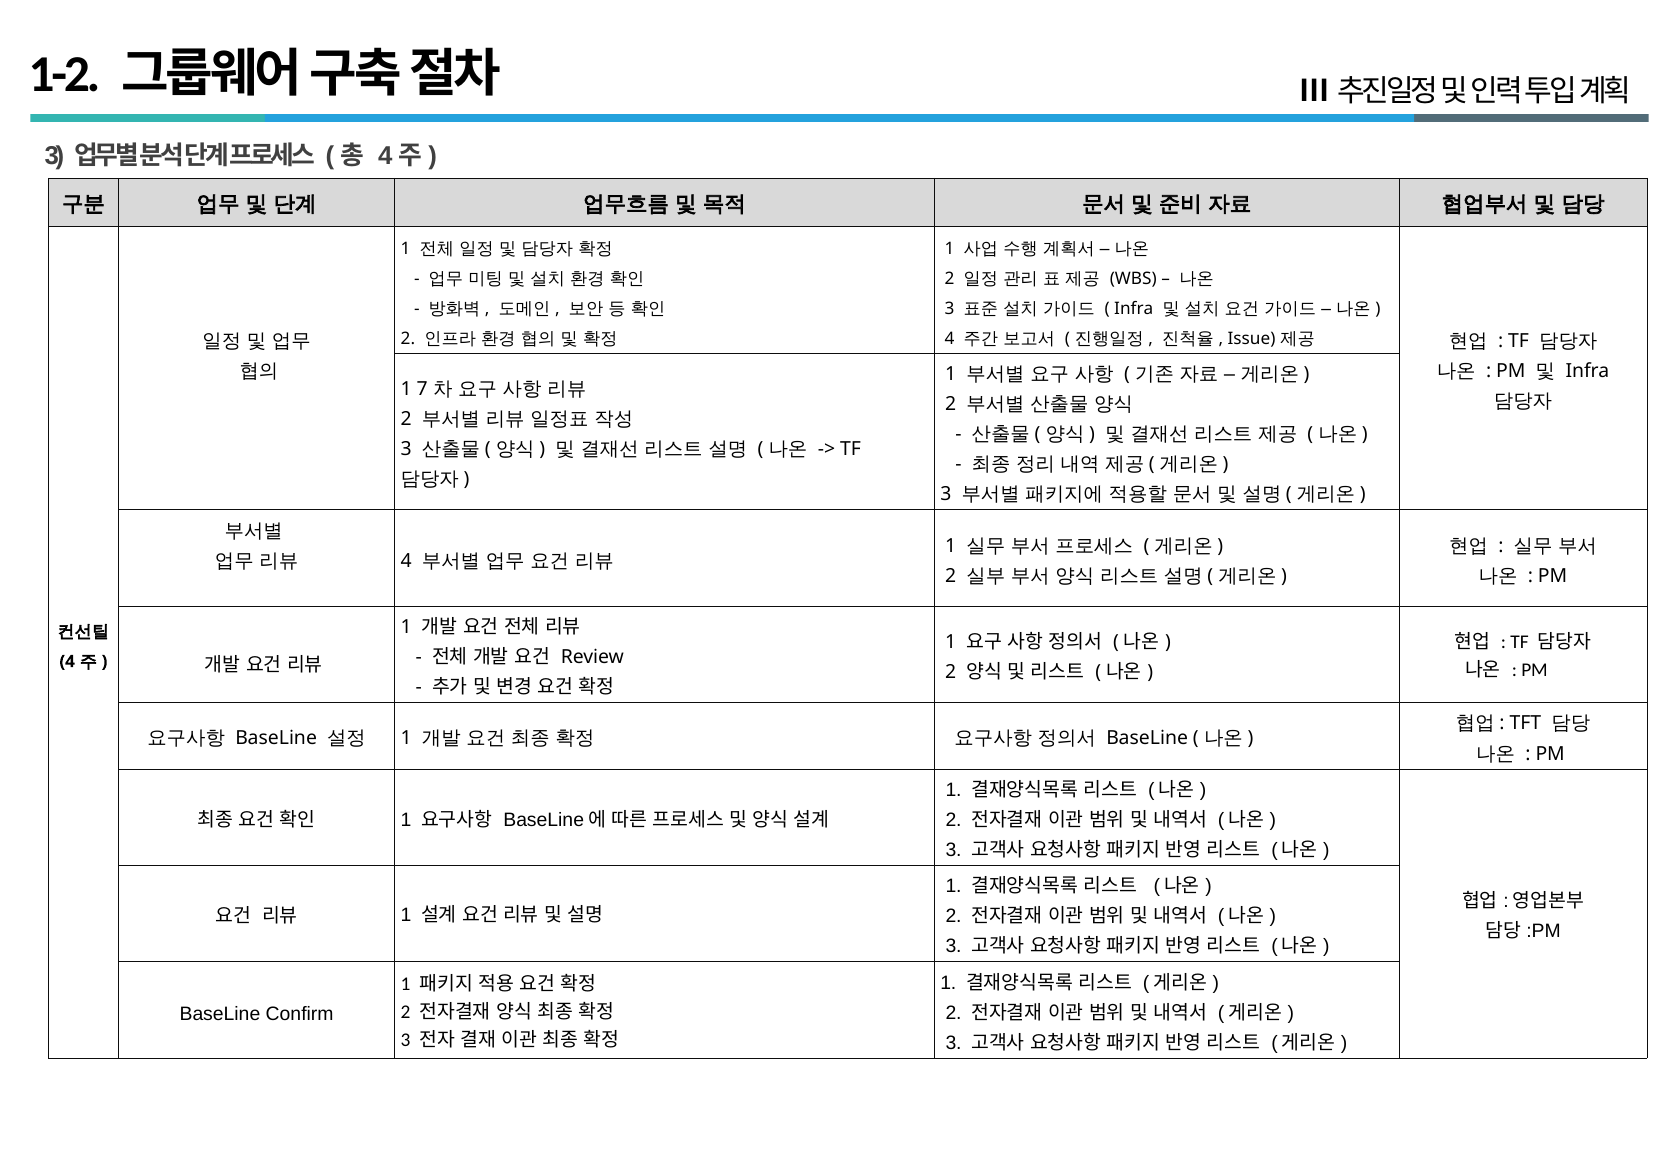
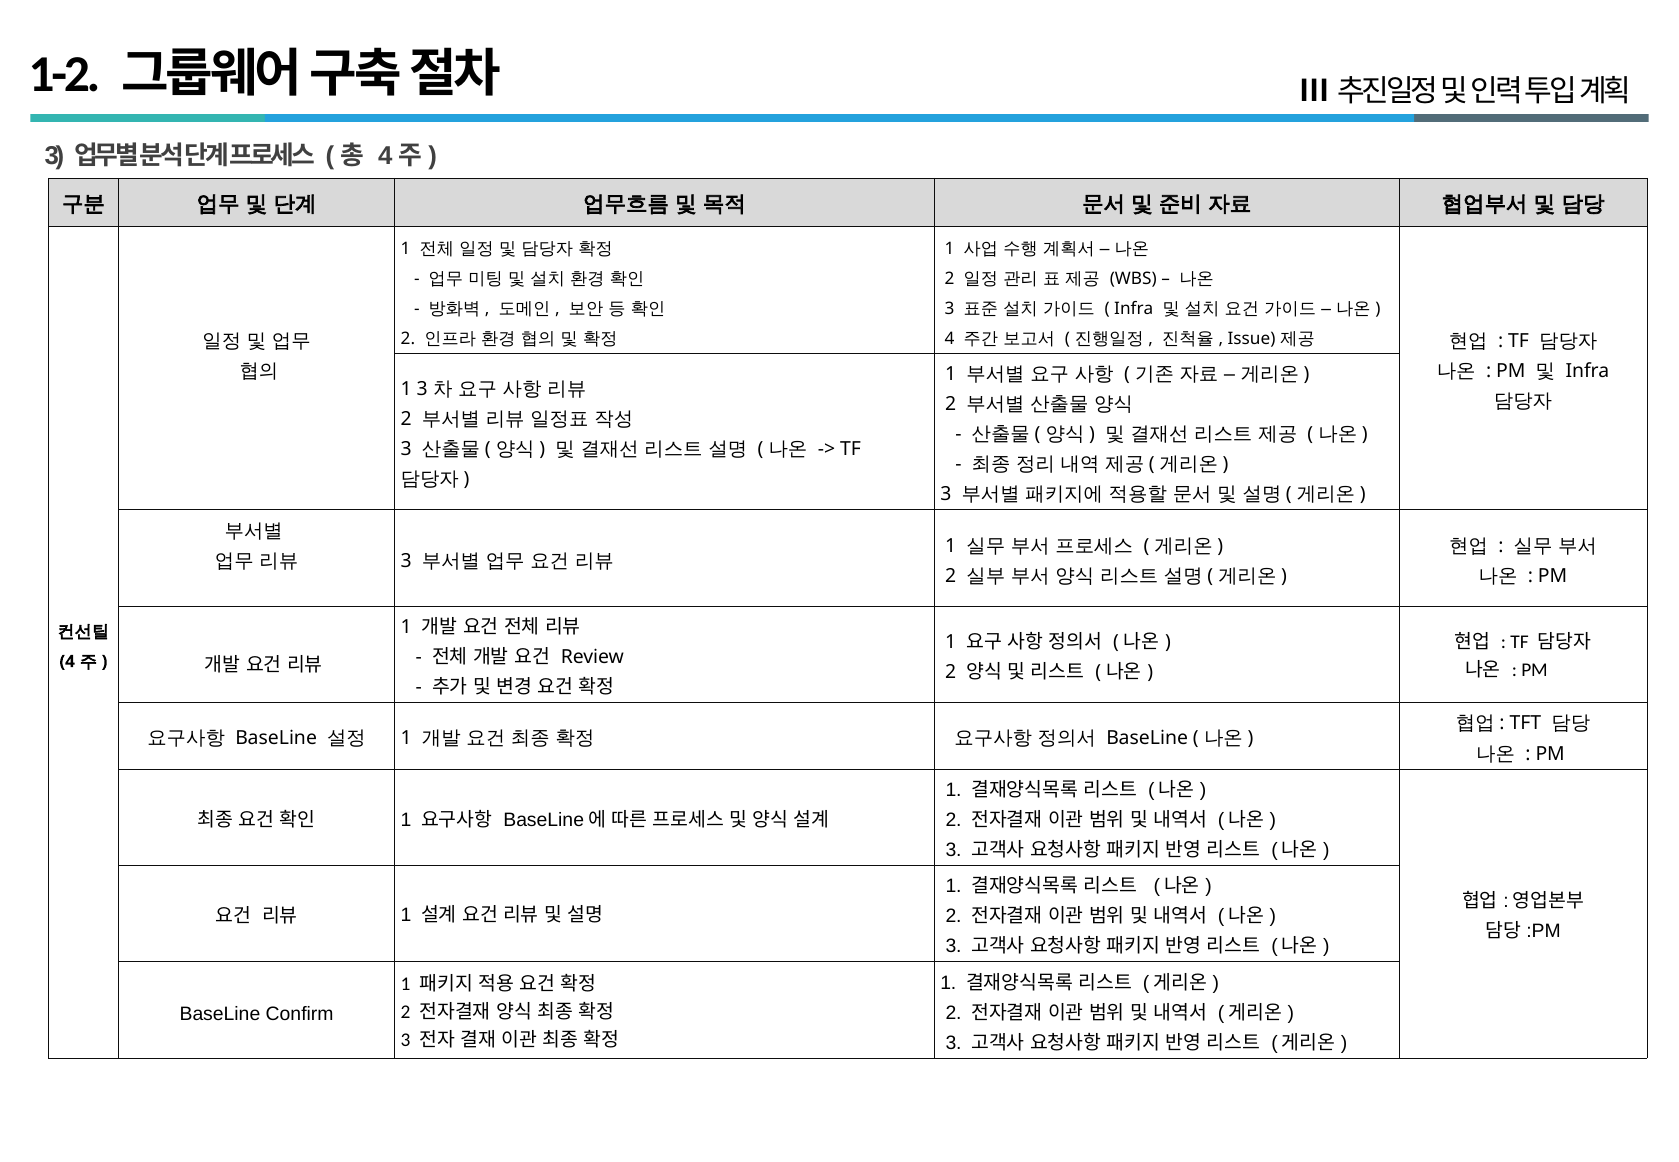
1 7: 7 -> 3 (422, 389)
4: 4 -> 3 (406, 561)
